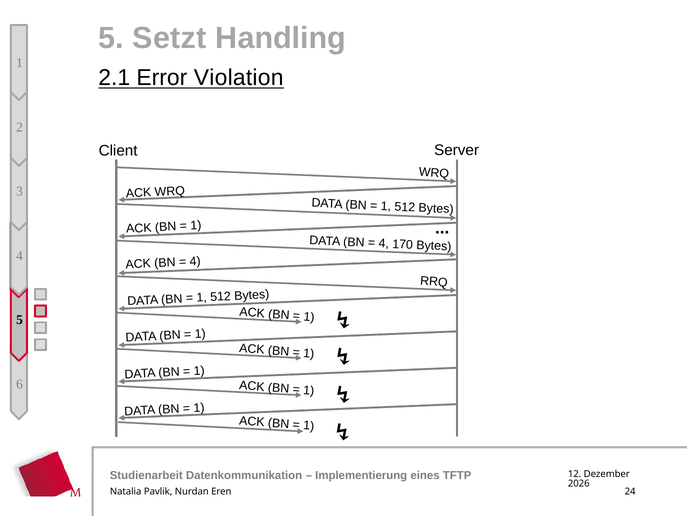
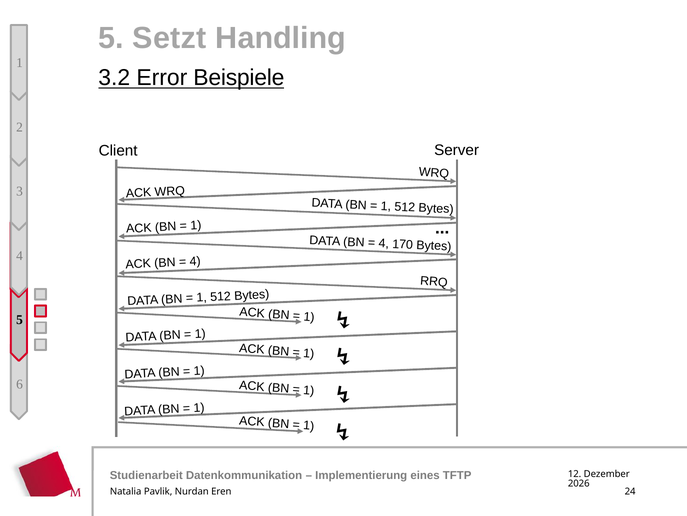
2.1: 2.1 -> 3.2 (114, 78)
Violation: Violation -> Beispiele (239, 78)
